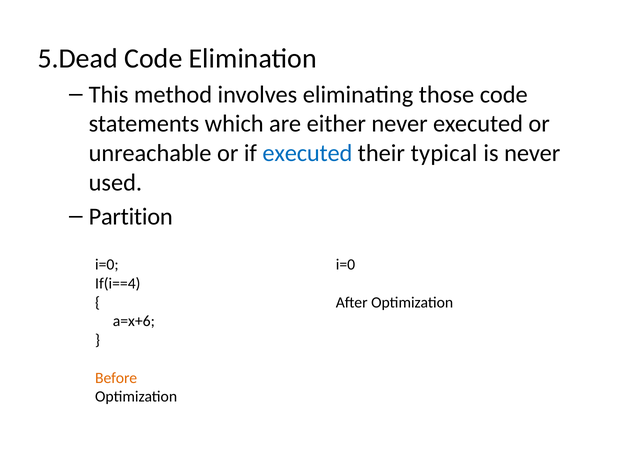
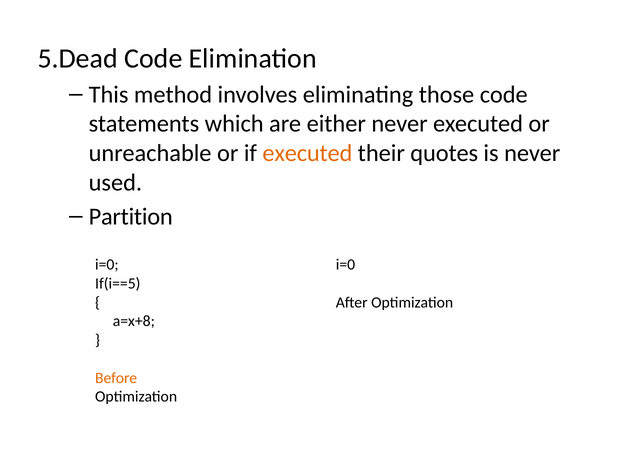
executed colour: blue -> orange (307, 153)
typical: typical -> quotes (444, 153)
If(i==4: If(i==4 -> If(i==5 (118, 284)
a=x+6: a=x+6 -> a=x+8 (134, 321)
